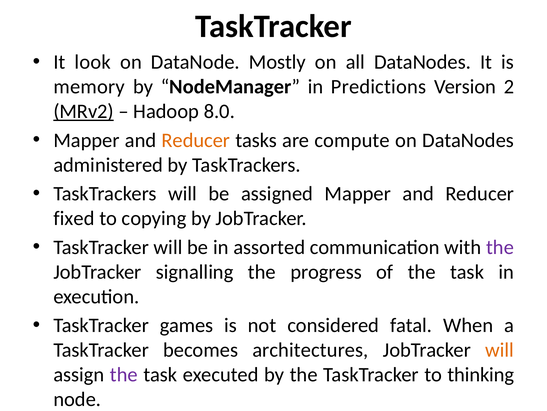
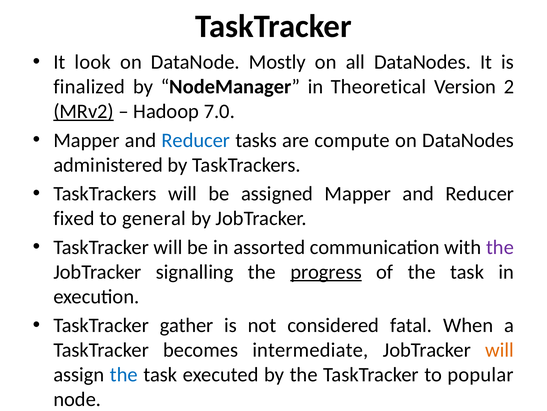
memory: memory -> finalized (89, 87)
Predictions: Predictions -> Theoretical (379, 87)
8.0: 8.0 -> 7.0 (219, 111)
Reducer colour: orange -> blue (196, 140)
copying: copying -> general (154, 218)
progress underline: none -> present (326, 271)
games: games -> gather (187, 325)
architectures: architectures -> intermediate (310, 349)
the colour: purple -> blue (124, 374)
thinking: thinking -> popular (481, 374)
